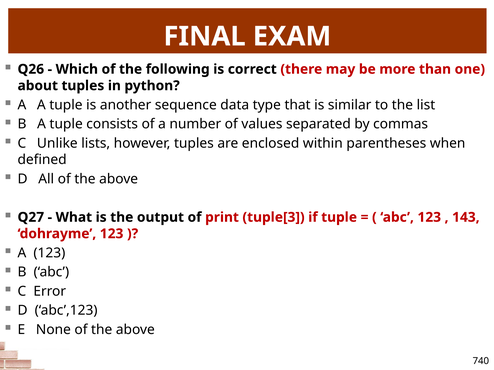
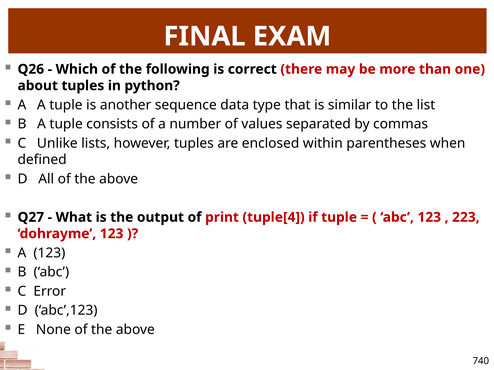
tuple[3: tuple[3 -> tuple[4 (274, 218)
143: 143 -> 223 (466, 218)
